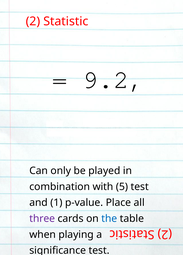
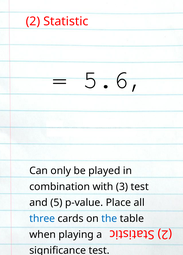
9.2: 9.2 -> 5.6 (113, 80)
5: 5 -> 3 (122, 187)
1: 1 -> 5 (56, 203)
three colour: purple -> blue (42, 219)
